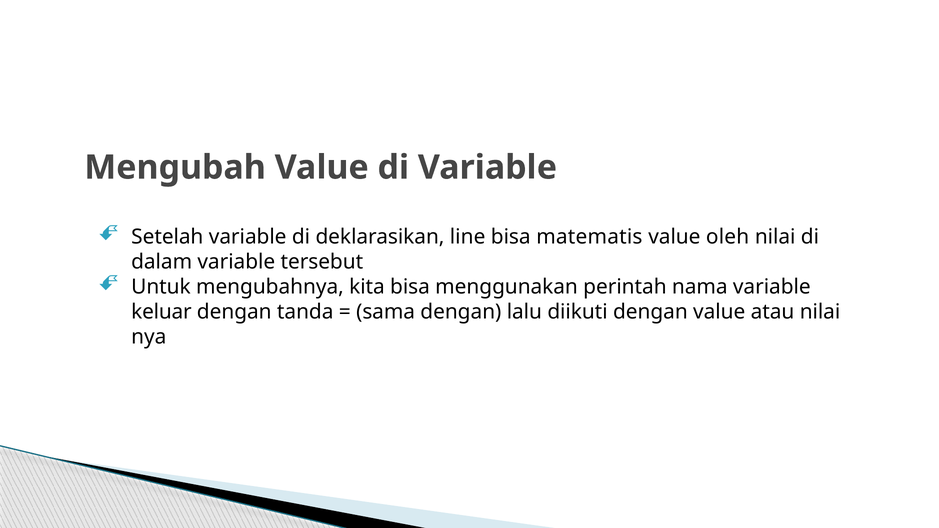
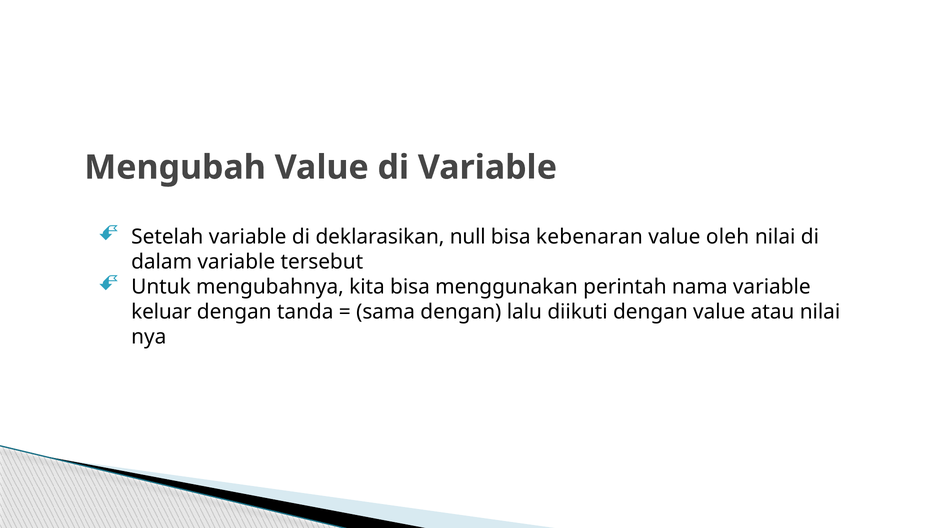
line: line -> null (468, 237)
matematis: matematis -> kebenaran (589, 237)
